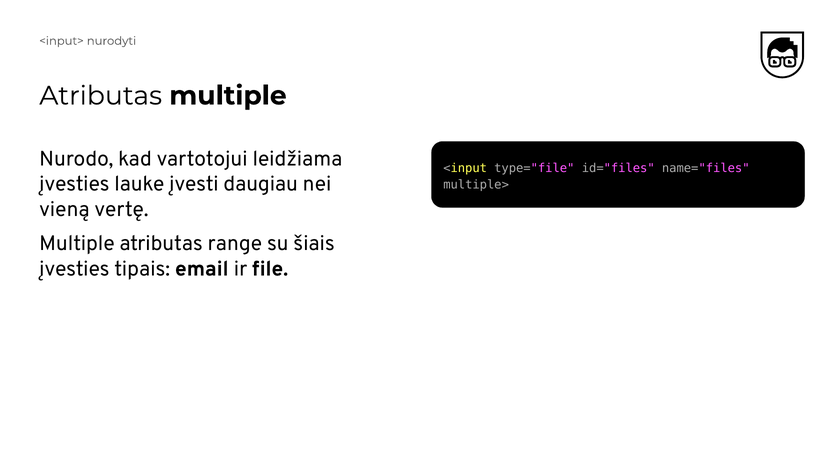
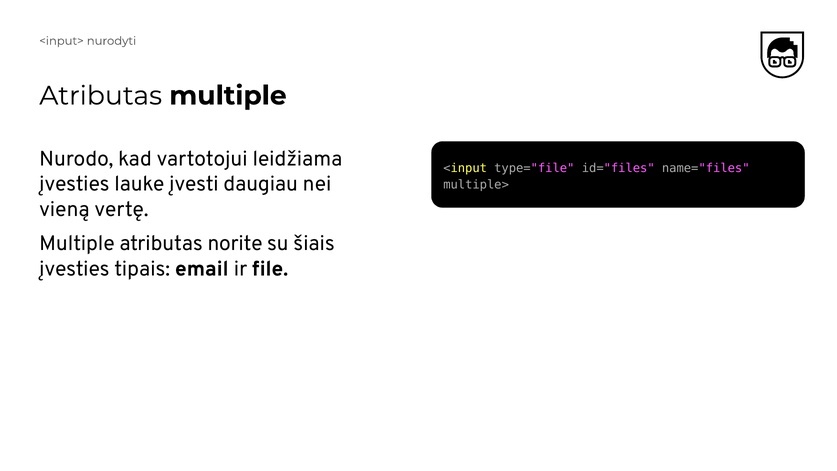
range: range -> norite (235, 243)
